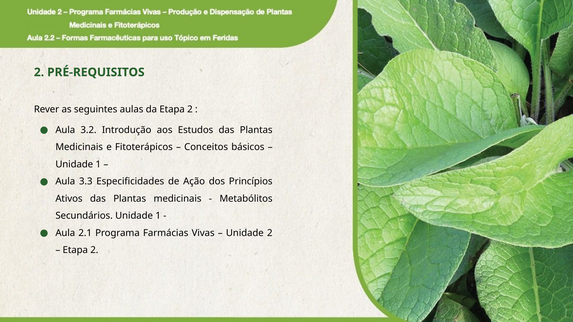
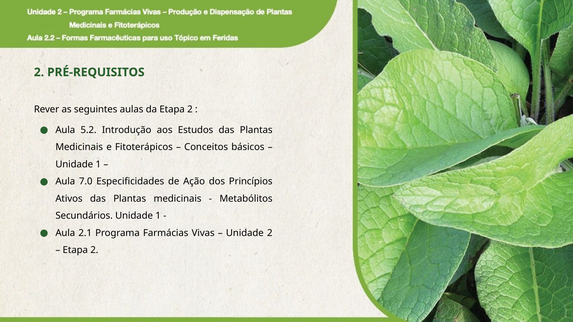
3.2: 3.2 -> 5.2 (89, 130)
3.3: 3.3 -> 7.0 (86, 182)
